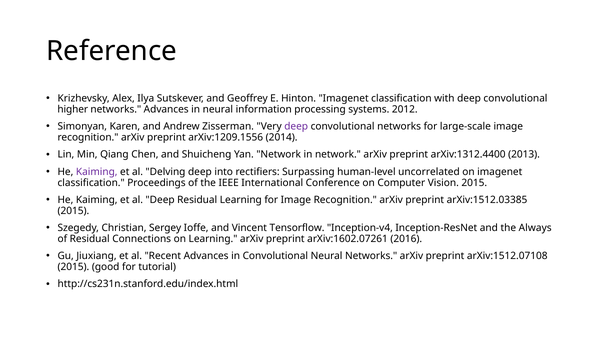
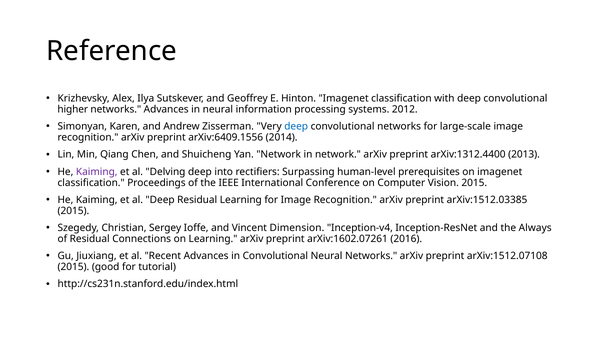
deep colour: purple -> blue (296, 126)
arXiv:1209.1556: arXiv:1209.1556 -> arXiv:6409.1556 (226, 137)
uncorrelated: uncorrelated -> prerequisites (429, 172)
Tensorflow: Tensorflow -> Dimension (297, 228)
